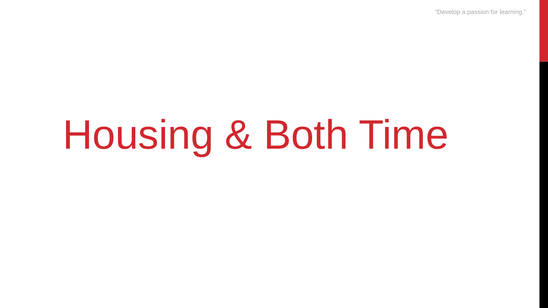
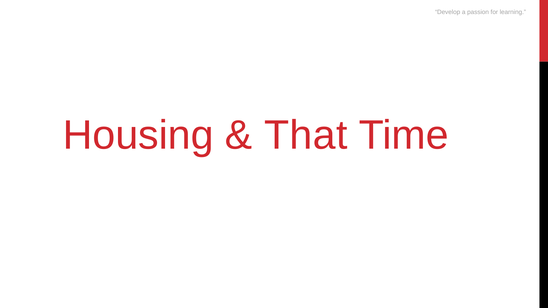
Both: Both -> That (306, 135)
